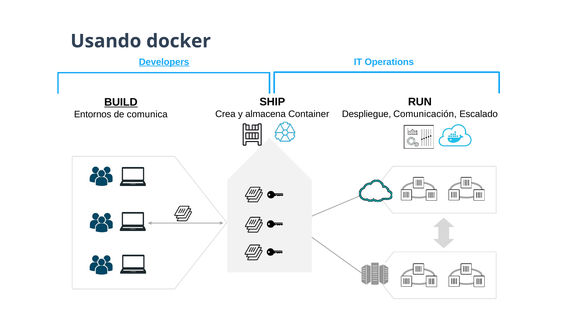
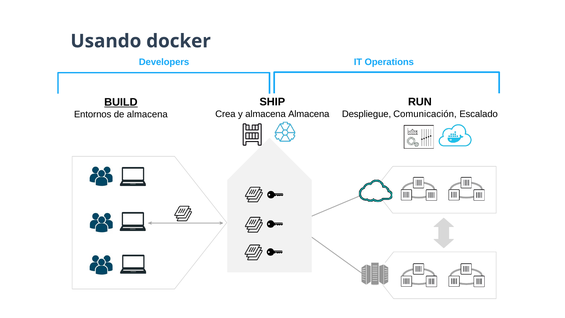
Developers underline: present -> none (164, 62)
almacena Container: Container -> Almacena (309, 114)
de comunica: comunica -> almacena (147, 114)
